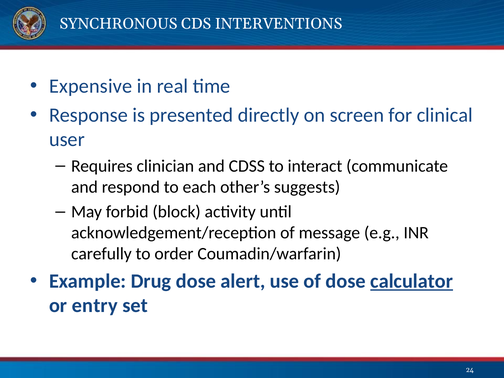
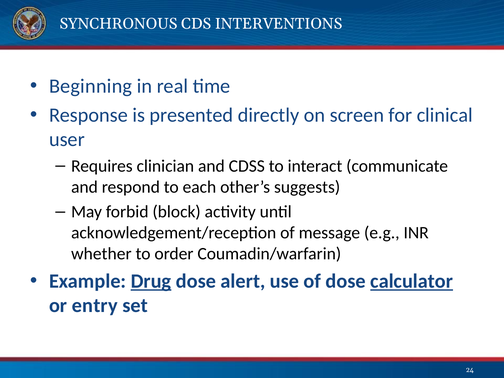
Expensive: Expensive -> Beginning (91, 86)
carefully: carefully -> whether (101, 254)
Drug underline: none -> present (151, 281)
